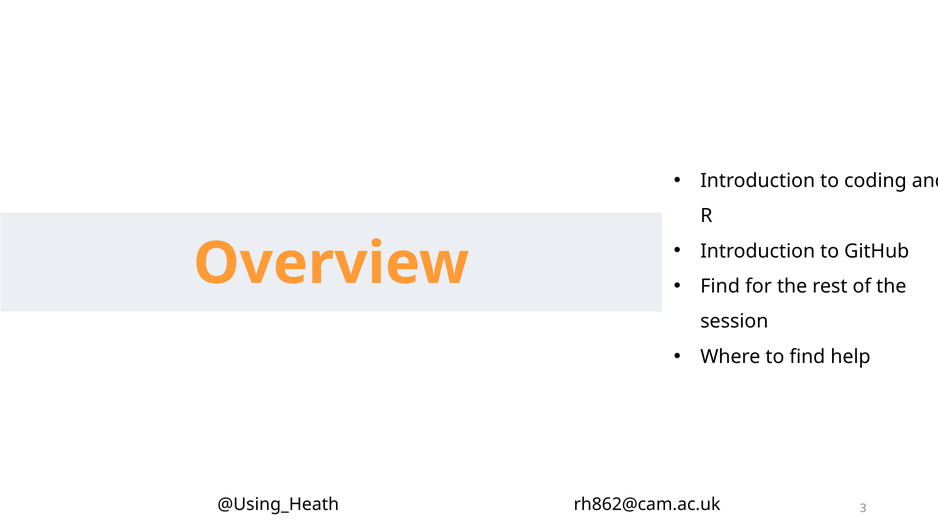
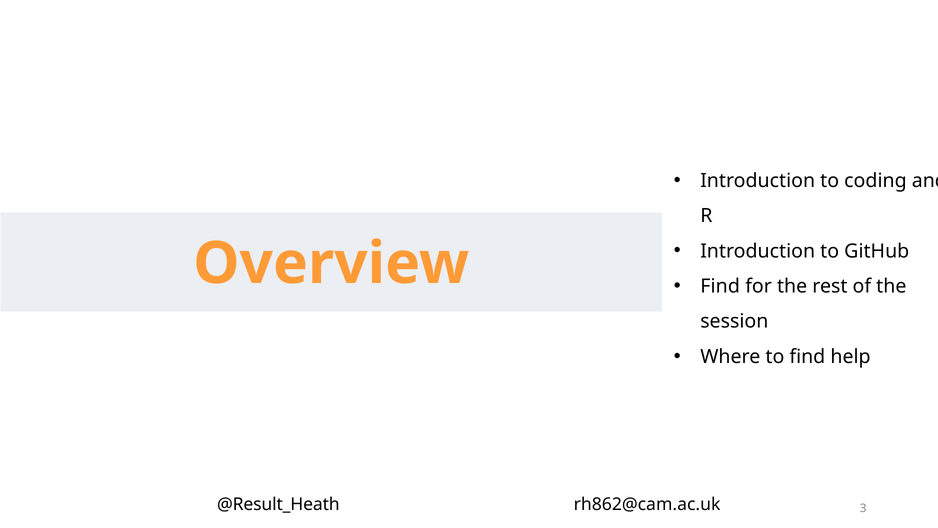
@Using_Heath: @Using_Heath -> @Result_Heath (278, 504)
